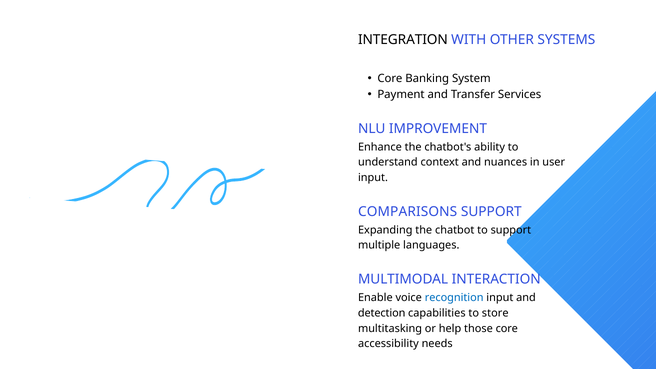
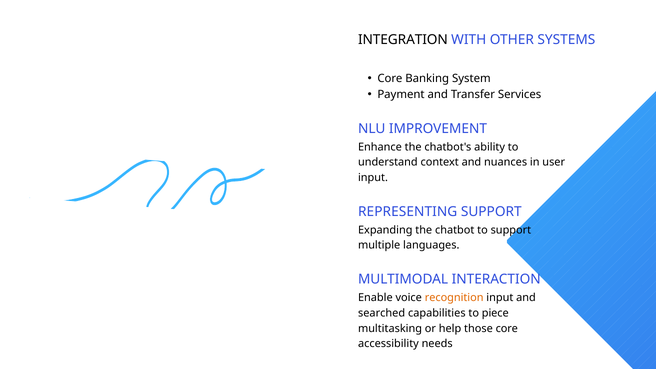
COMPARISONS: COMPARISONS -> REPRESENTING (408, 212)
recognition colour: blue -> orange (454, 298)
detection: detection -> searched (382, 313)
store: store -> piece (495, 313)
